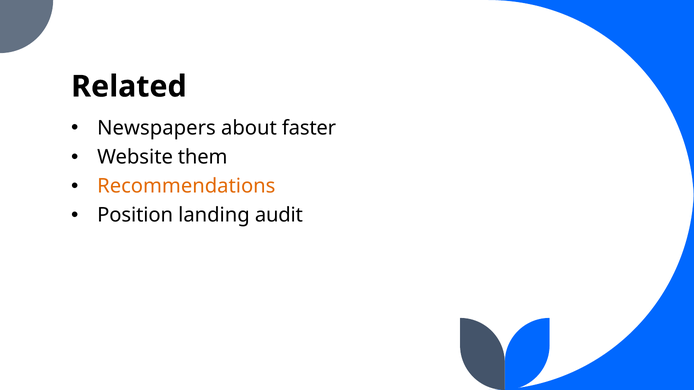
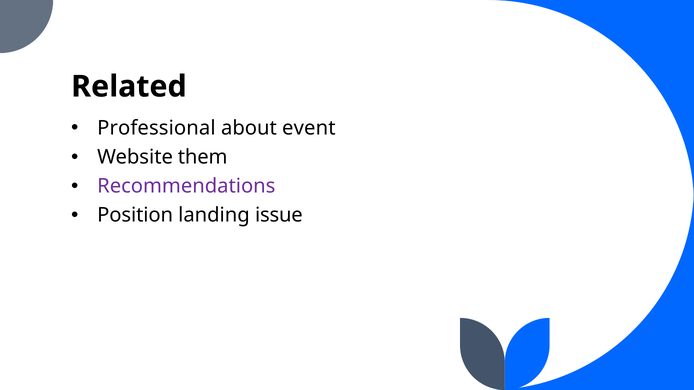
Newspapers: Newspapers -> Professional (156, 128)
faster: faster -> event (309, 128)
Recommendations colour: orange -> purple (186, 186)
audit: audit -> issue (279, 215)
